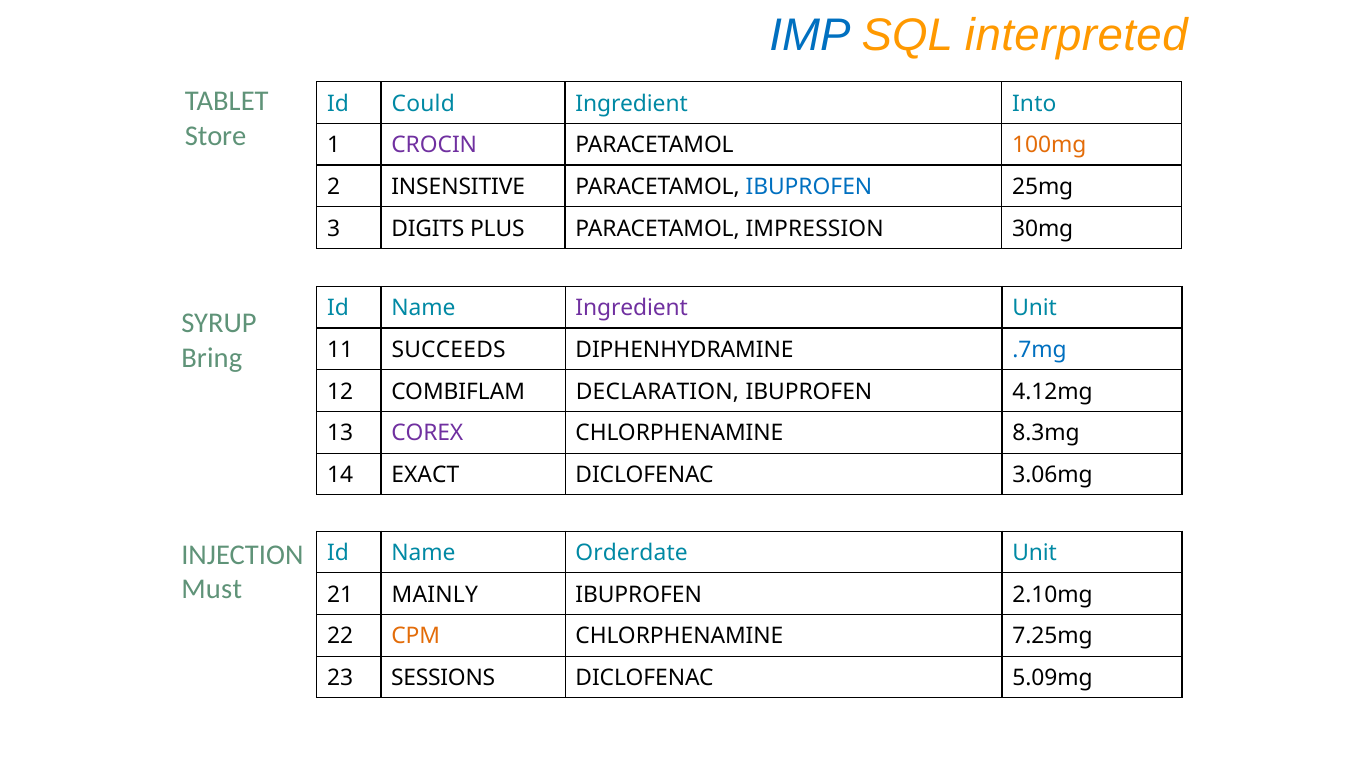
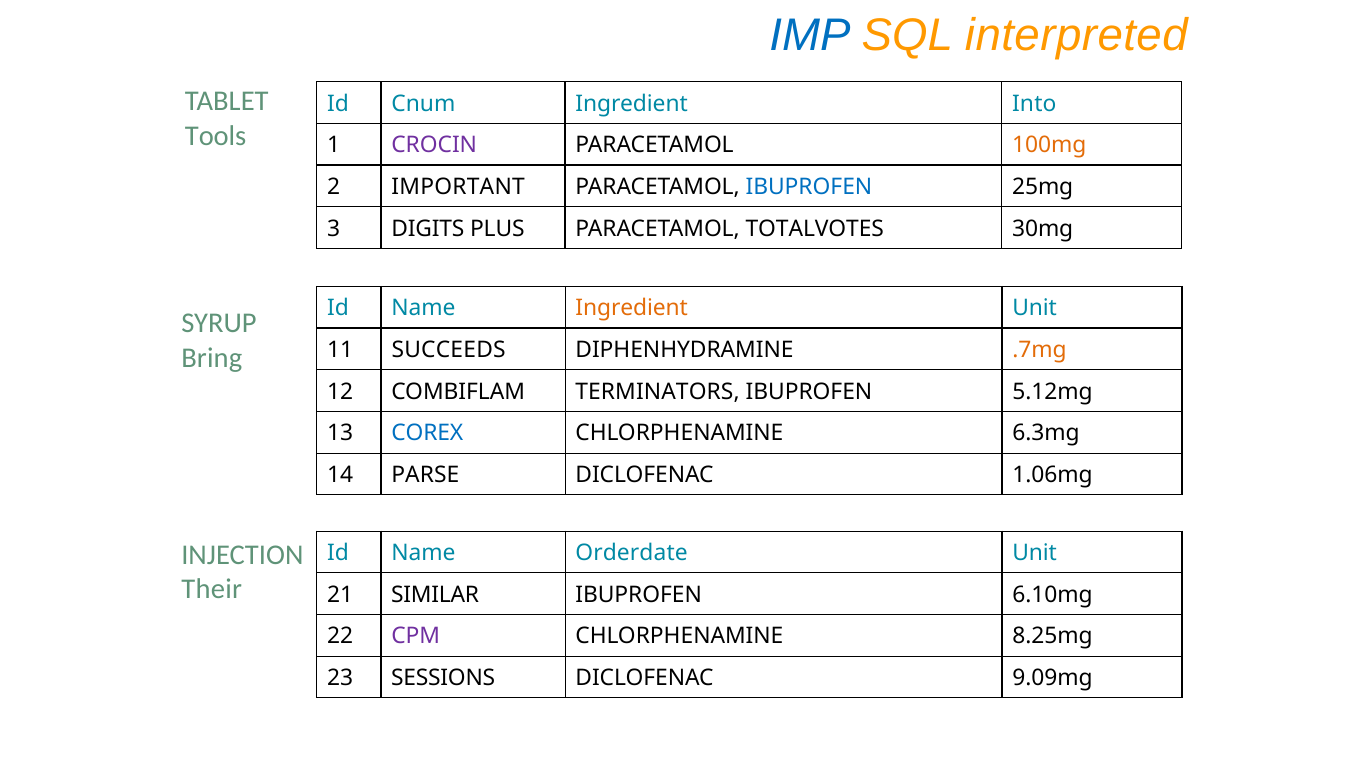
Could: Could -> Cnum (423, 104)
Store: Store -> Tools (216, 136)
INSENSITIVE: INSENSITIVE -> IMPORTANT (458, 187)
IMPRESSION: IMPRESSION -> TOTALVOTES (815, 229)
Ingredient colour: purple -> orange (632, 308)
.7mg colour: blue -> orange (1039, 350)
DECLARATION: DECLARATION -> TERMINATORS (658, 391)
4.12mg: 4.12mg -> 5.12mg (1052, 391)
COREX colour: purple -> blue (427, 433)
8.3mg: 8.3mg -> 6.3mg (1046, 433)
EXACT: EXACT -> PARSE (425, 475)
3.06mg: 3.06mg -> 1.06mg (1052, 475)
Must: Must -> Their (212, 589)
MAINLY: MAINLY -> SIMILAR (435, 594)
2.10mg: 2.10mg -> 6.10mg (1052, 594)
CPM colour: orange -> purple (416, 636)
7.25mg: 7.25mg -> 8.25mg (1052, 636)
5.09mg: 5.09mg -> 9.09mg (1052, 678)
